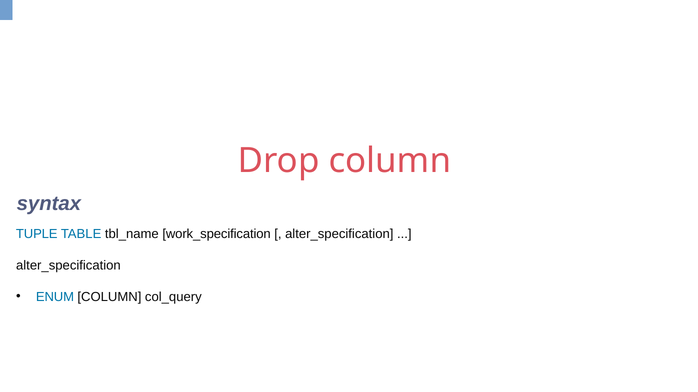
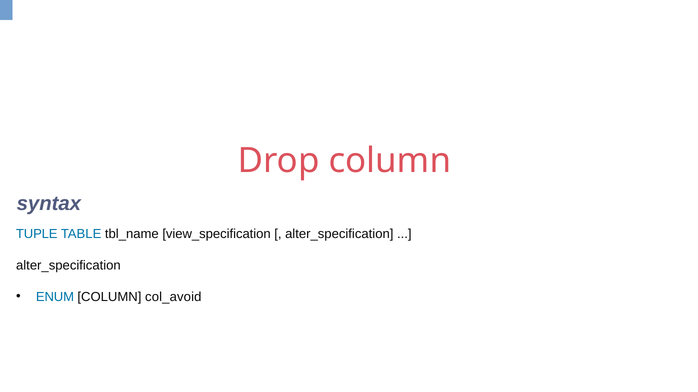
work_specification: work_specification -> view_specification (217, 234)
col_query: col_query -> col_avoid (173, 297)
